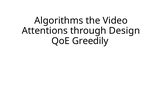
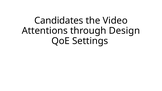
Algorithms: Algorithms -> Candidates (59, 21)
Greedily: Greedily -> Settings (90, 41)
